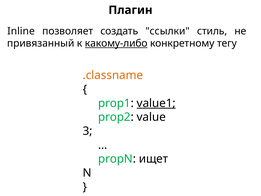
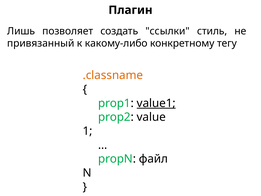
Inline: Inline -> Лишь (21, 31)
какому-либо underline: present -> none (116, 43)
3: 3 -> 1 (88, 131)
ищет: ищет -> файл (153, 159)
